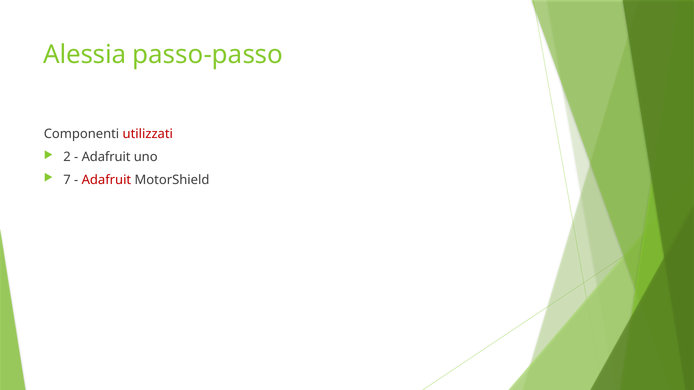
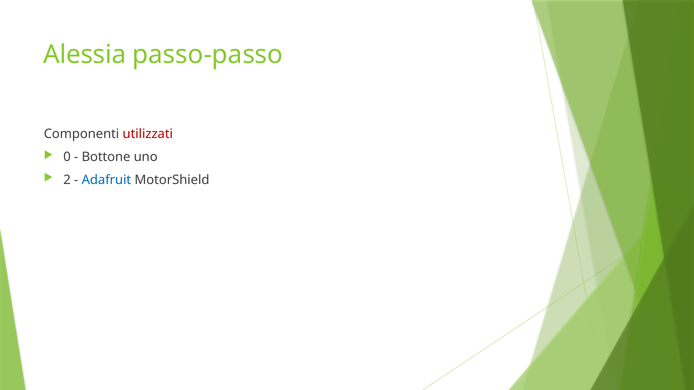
2: 2 -> 0 (67, 157)
Adafruit: Adafruit -> Bottone (106, 157)
7: 7 -> 2 (67, 180)
Adafruit colour: red -> blue (106, 180)
